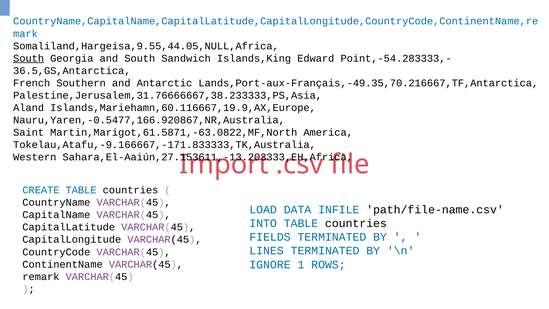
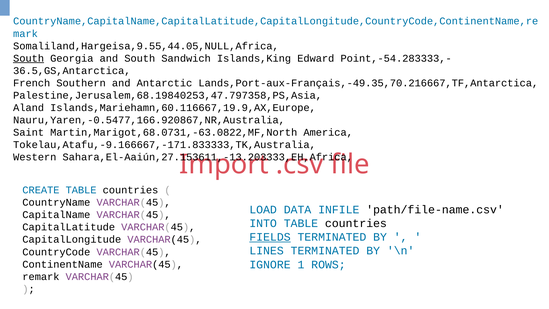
Palestine,Jerusalem,31.76666667,38.233333,PS,Asia: Palestine,Jerusalem,31.76666667,38.233333,PS,Asia -> Palestine,Jerusalem,68.19840253,47.797358,PS,Asia (168, 95)
Martin,Marigot,61.5871,-63.0822,MF,North: Martin,Marigot,61.5871,-63.0822,MF,North -> Martin,Marigot,68.0731,-63.0822,MF,North (174, 132)
FIELDS underline: none -> present (270, 237)
